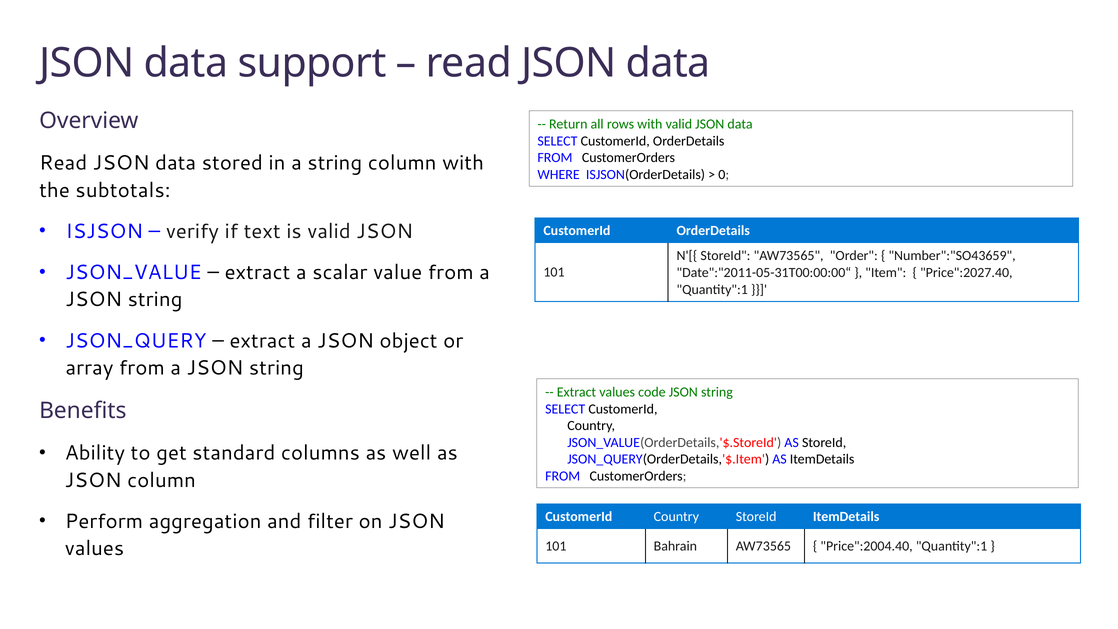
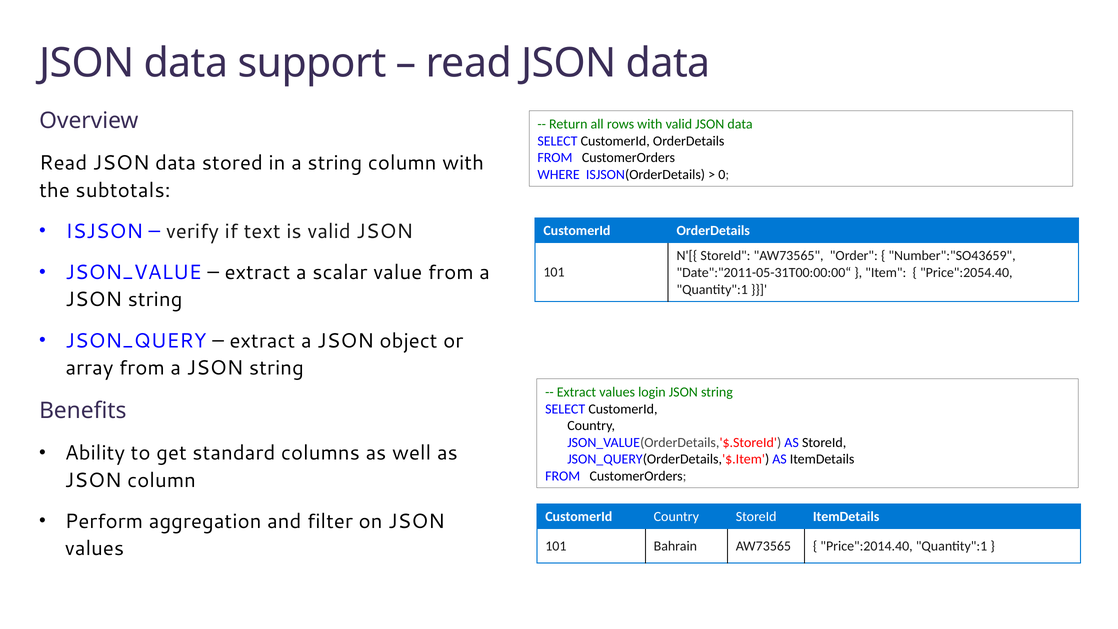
Price":2027.40: Price":2027.40 -> Price":2054.40 (966, 273)
code: code -> login (652, 392)
Price":2004.40: Price":2004.40 -> Price":2014.40 (867, 546)
